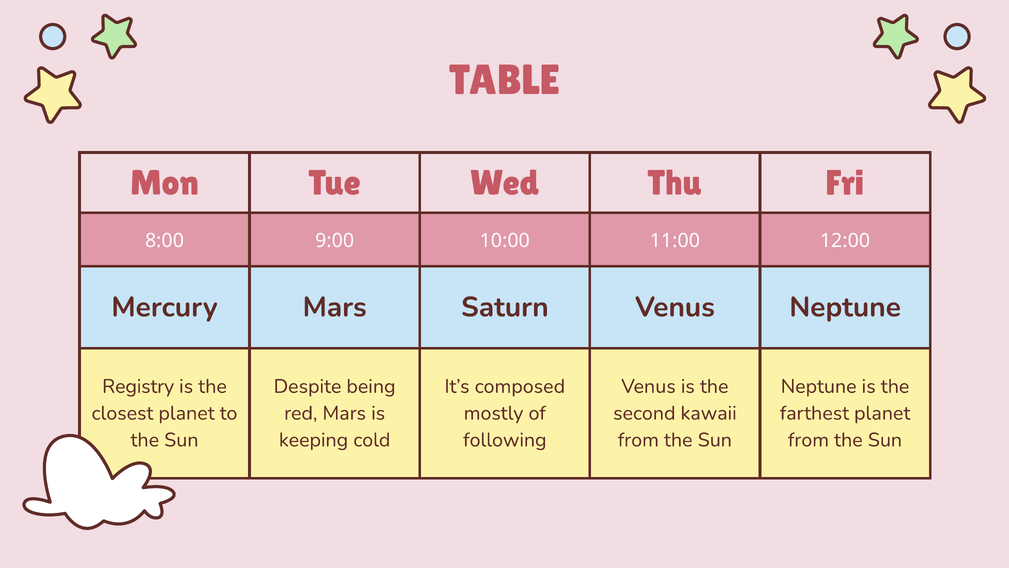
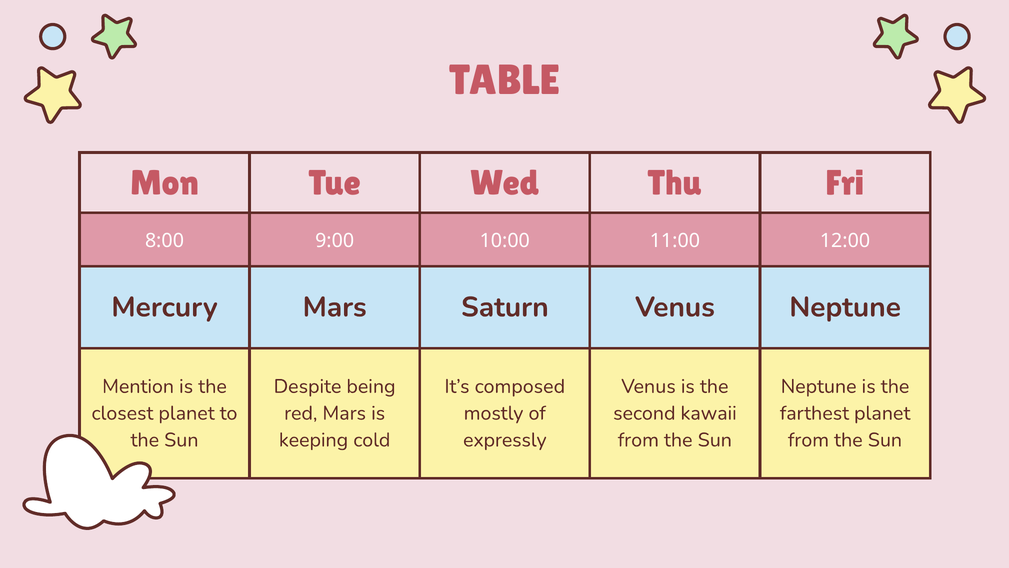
Registry: Registry -> Mention (138, 386)
following: following -> expressly (505, 440)
